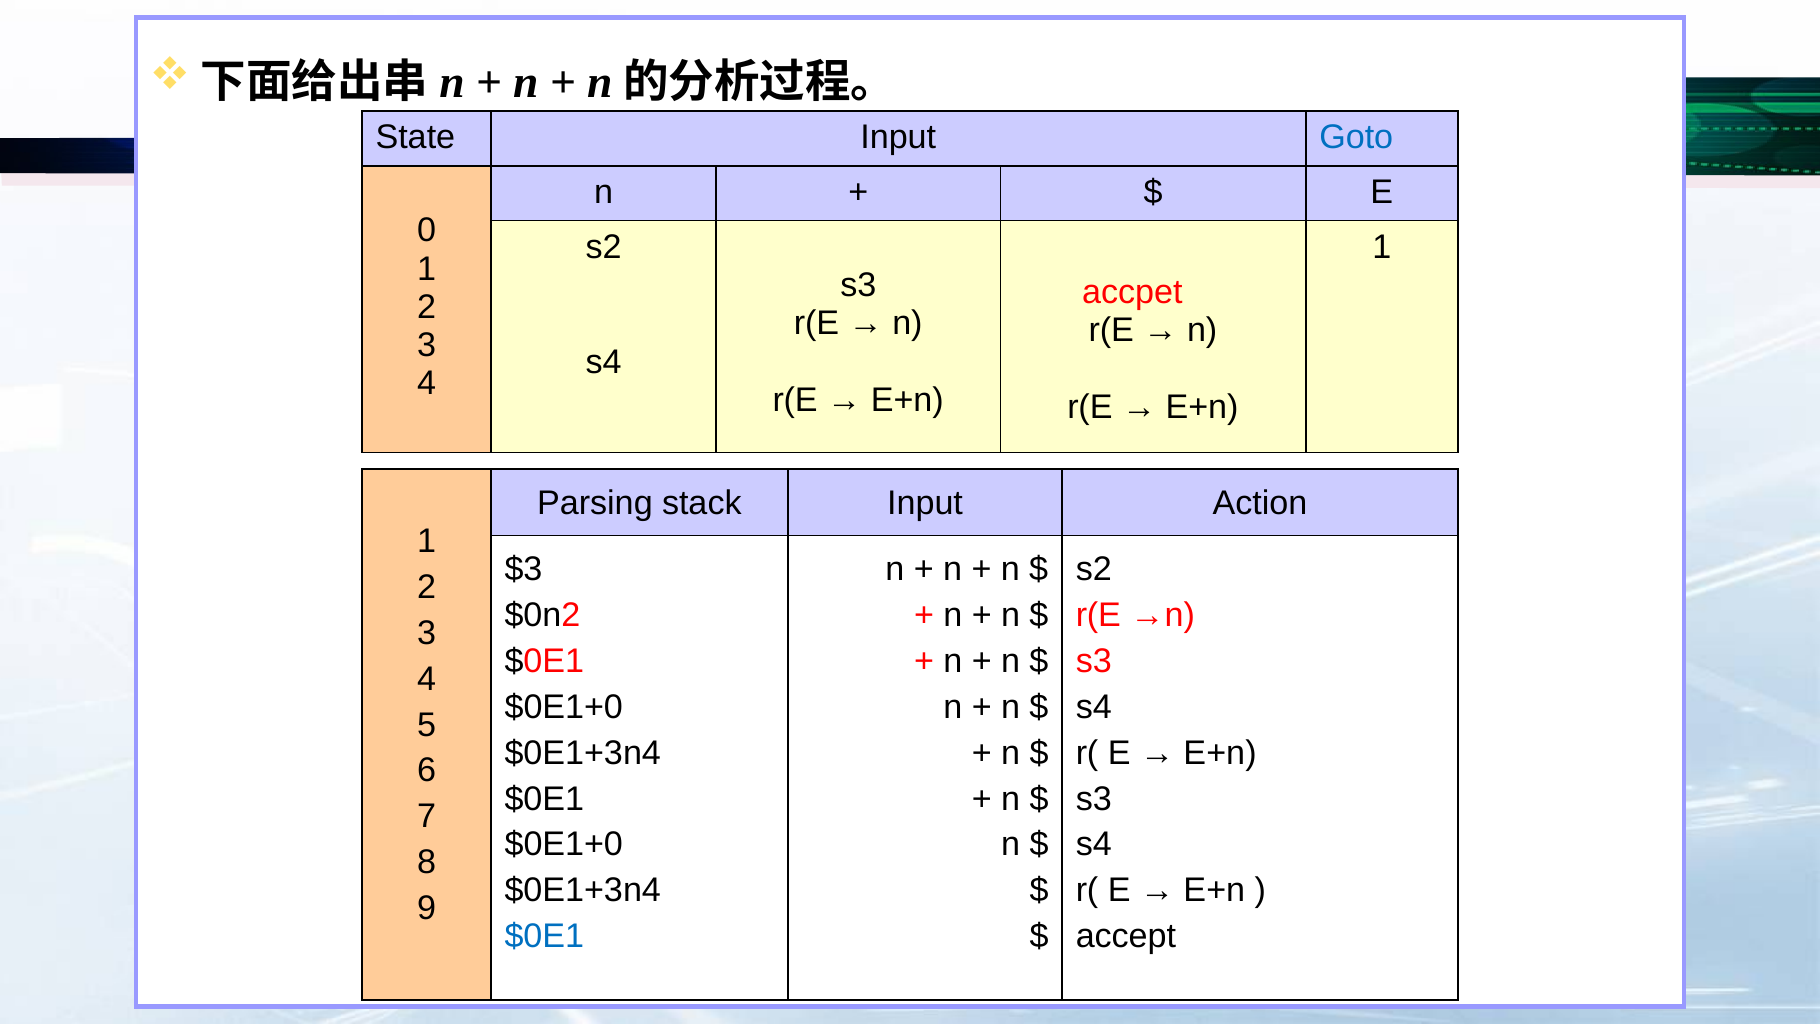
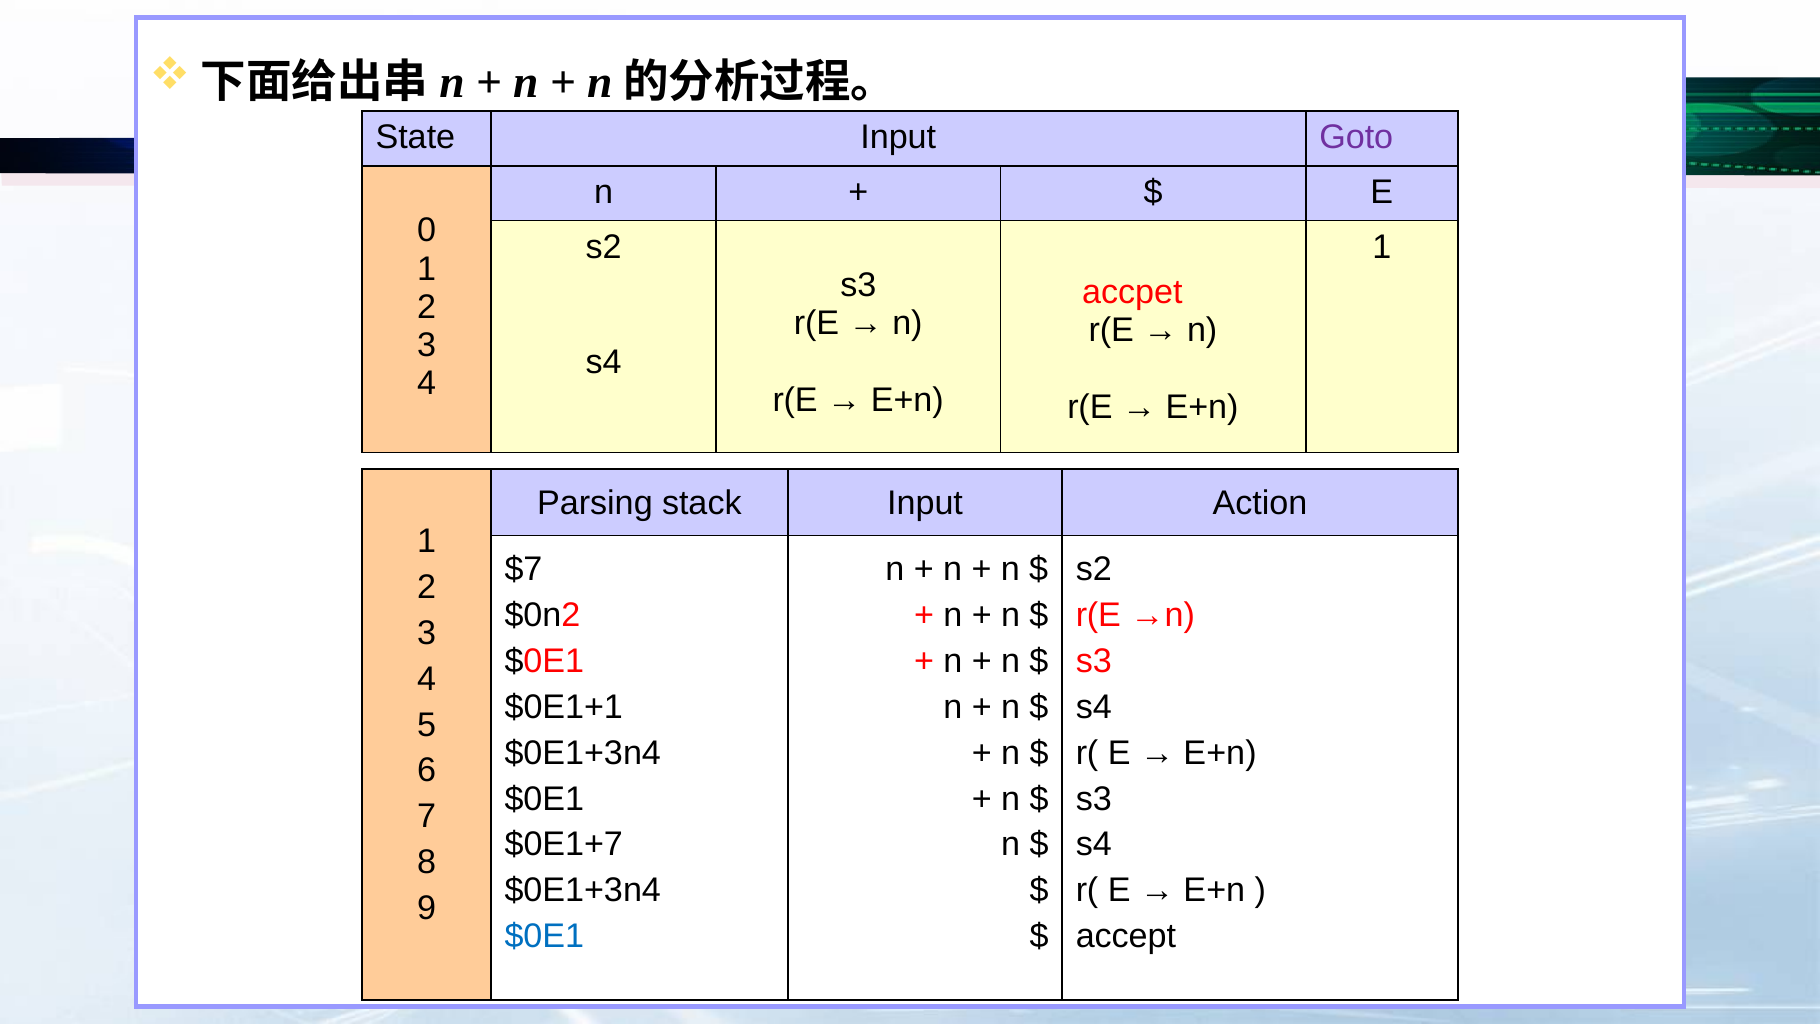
Goto colour: blue -> purple (1356, 138)
$3: $3 -> $7 (524, 569)
$0E1+0: $0E1+0 -> $0E1+1 (564, 707)
$0E1+0: $0E1+0 -> $0E1+7 (564, 844)
